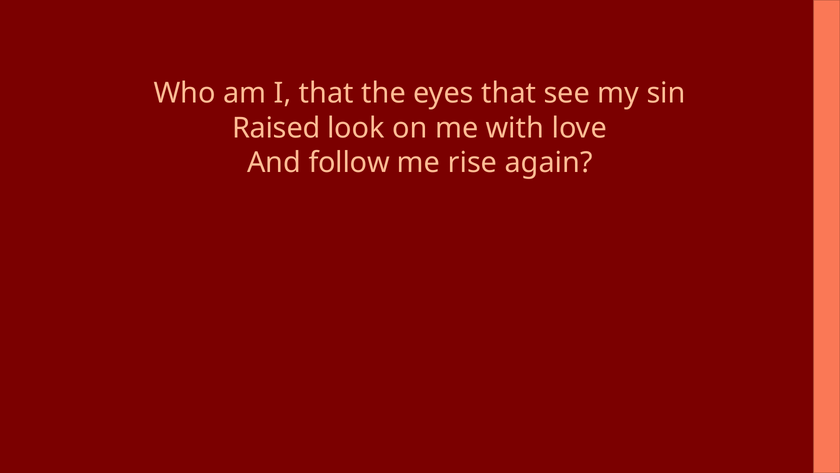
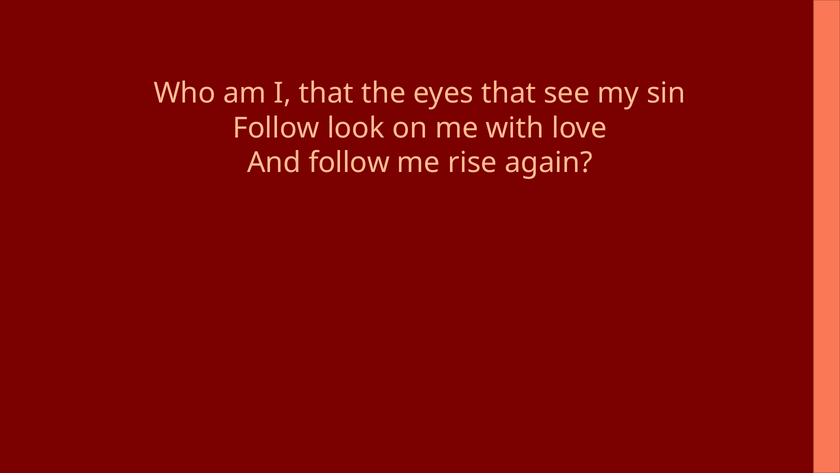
Raised: Raised -> Follow (276, 128)
